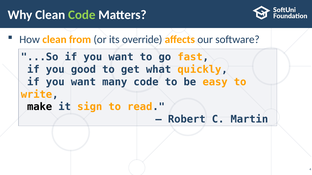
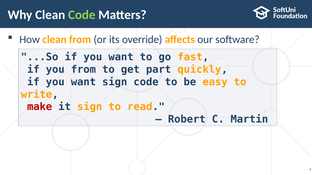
you good: good -> from (83, 70)
what: what -> part (159, 70)
want many: many -> sign (115, 82)
make colour: black -> red (40, 107)
